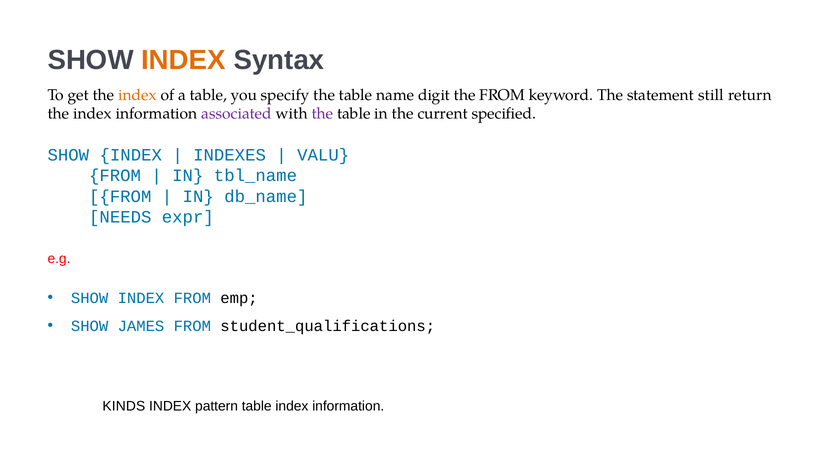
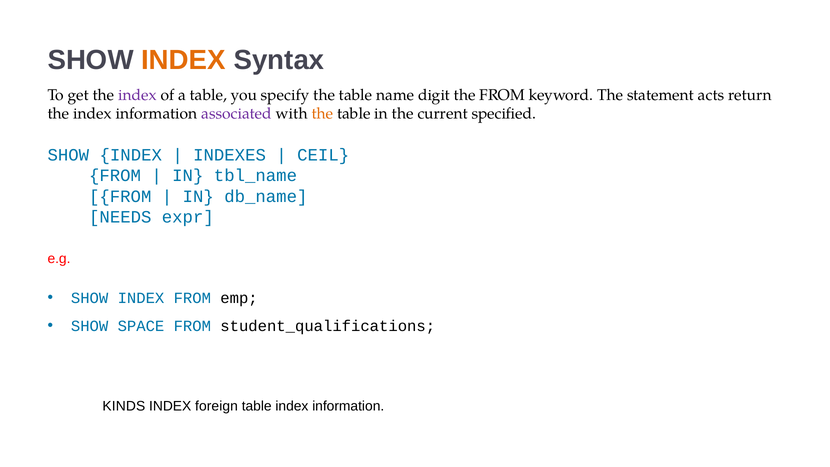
index colour: orange -> purple (138, 95)
still: still -> acts (711, 95)
the colour: purple -> orange (322, 114)
VALU: VALU -> CEIL (323, 155)
JAMES: JAMES -> SPACE (141, 326)
pattern: pattern -> foreign (216, 406)
